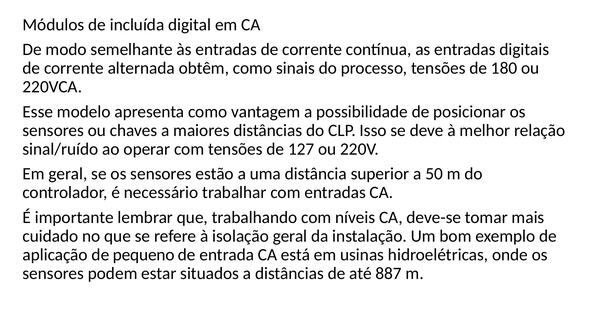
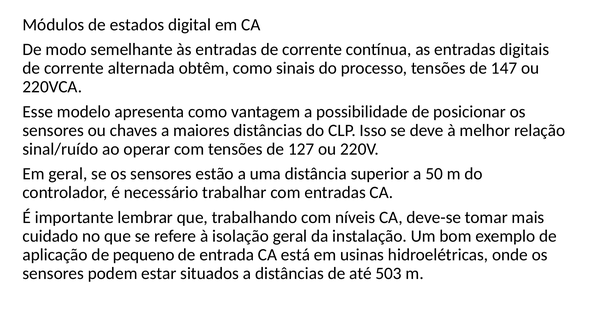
incluída: incluída -> estados (137, 25)
180: 180 -> 147 (504, 68)
887: 887 -> 503 (389, 273)
